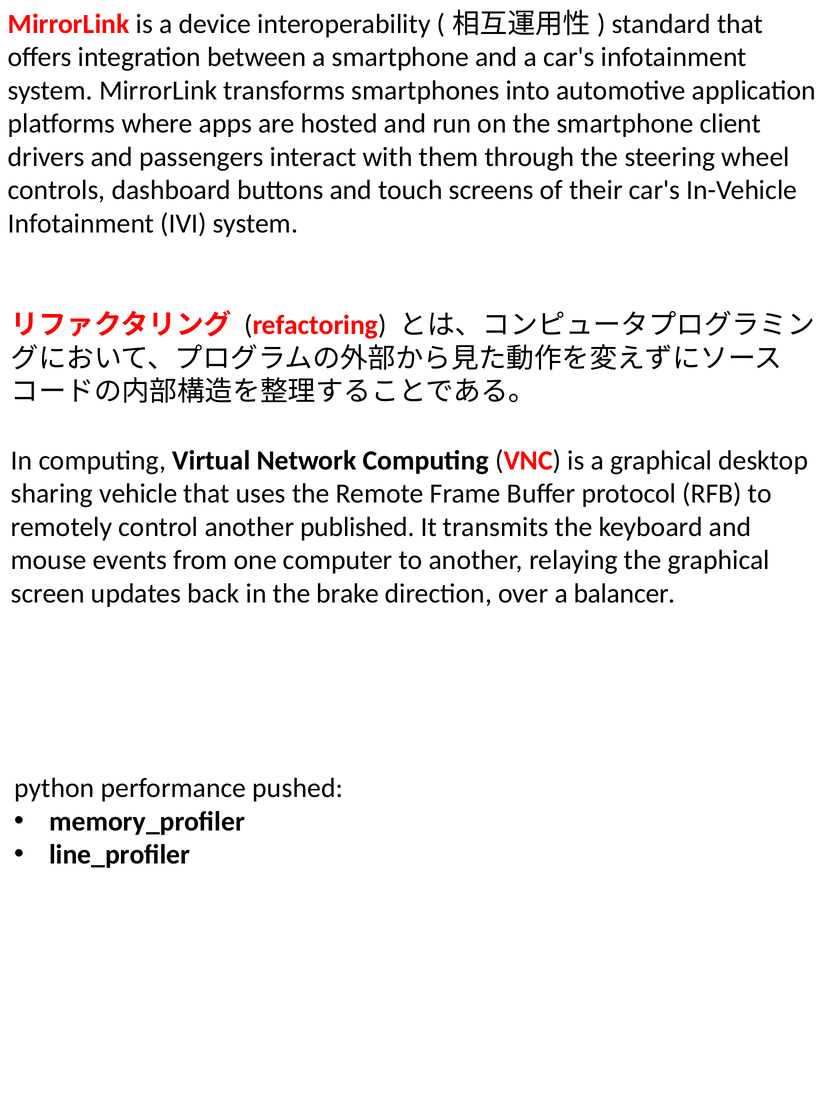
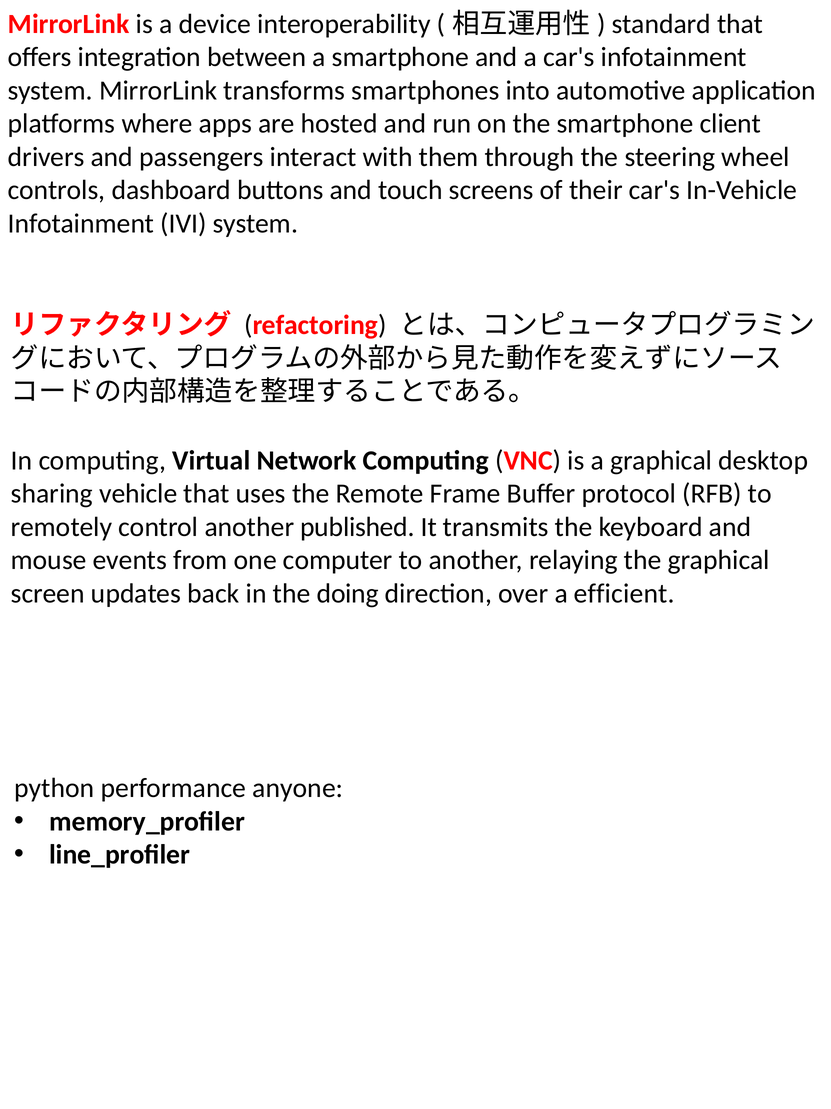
brake: brake -> doing (348, 593)
balancer: balancer -> efficient (624, 593)
pushed: pushed -> anyone (298, 787)
